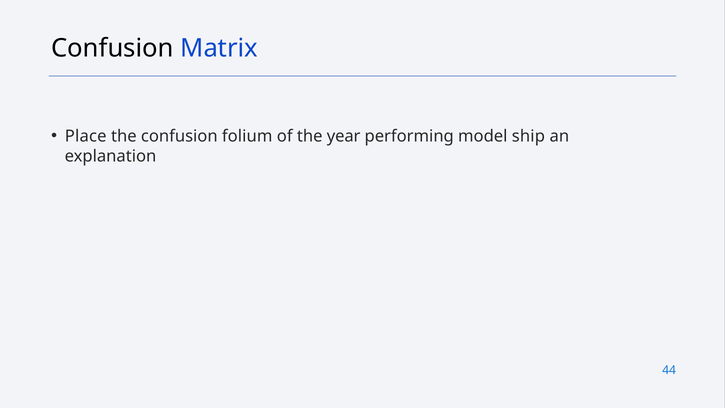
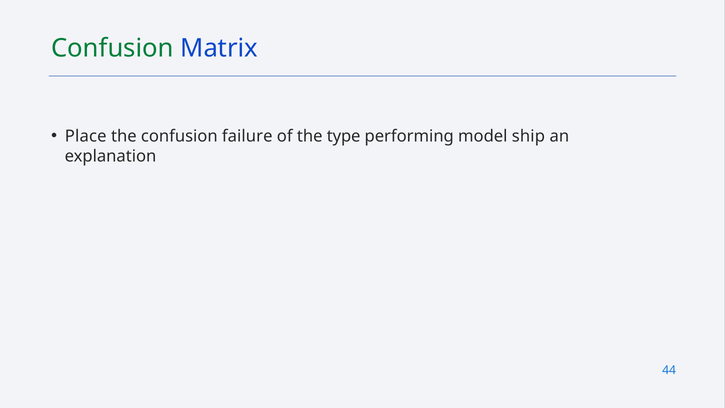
Confusion colour: black -> green (112, 48)
folium: folium -> failure (247, 136)
year: year -> type (344, 136)
